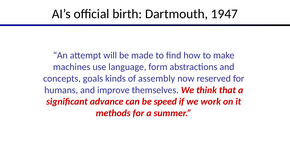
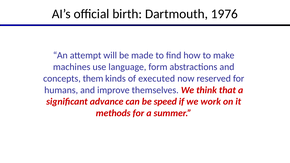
1947: 1947 -> 1976 (224, 14)
goals: goals -> them (93, 78)
assembly: assembly -> executed (157, 78)
